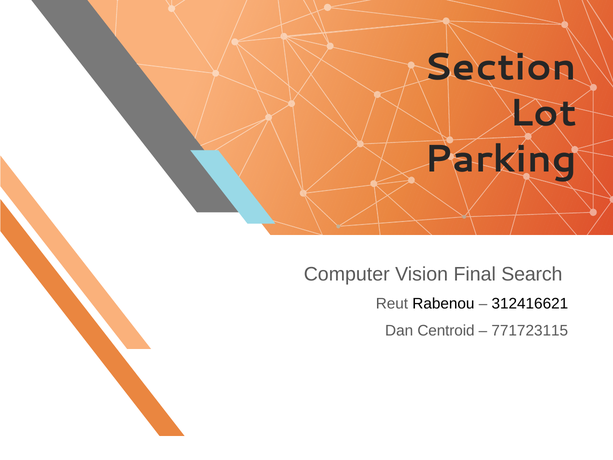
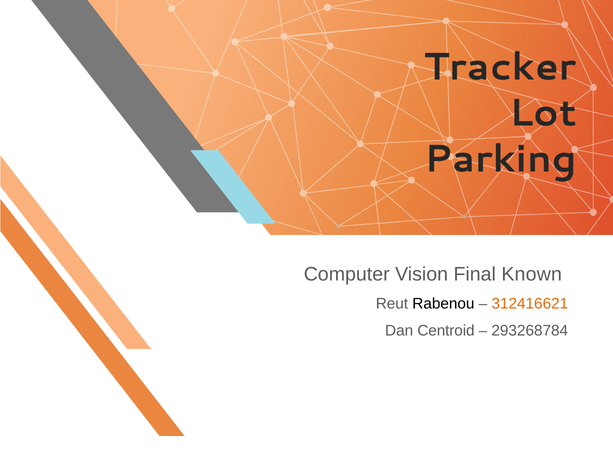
Section: Section -> Tracker (500, 67)
Search: Search -> Known (532, 274)
312416621 colour: black -> orange (530, 303)
771723115: 771723115 -> 293268784 (530, 330)
